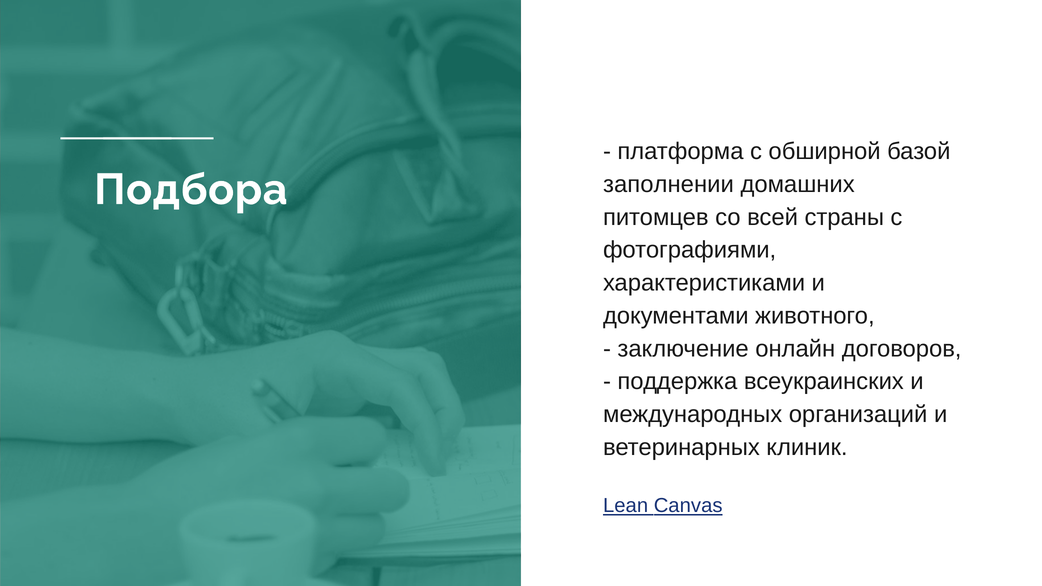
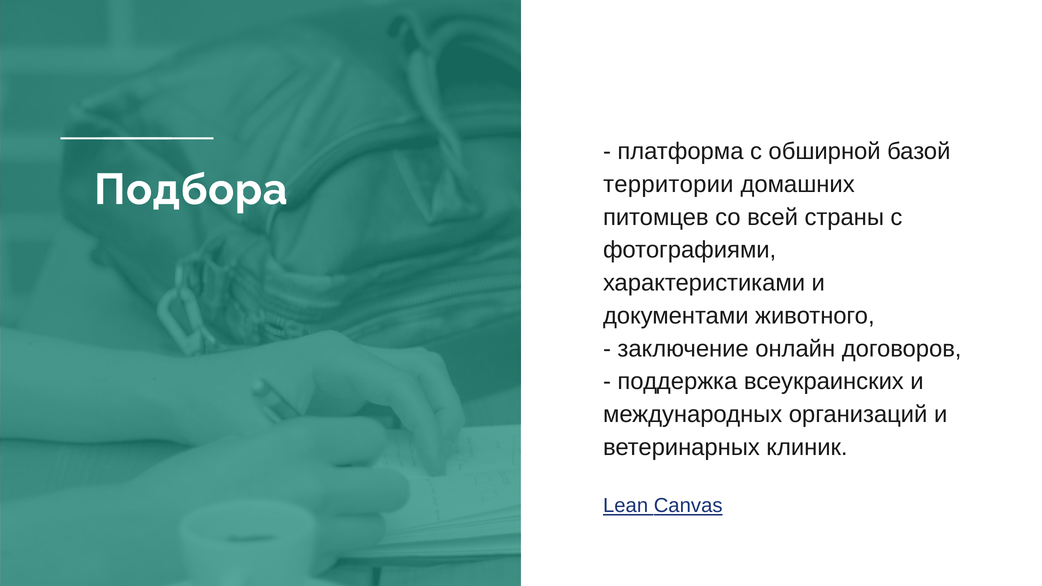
заполнении: заполнении -> территории (668, 184)
